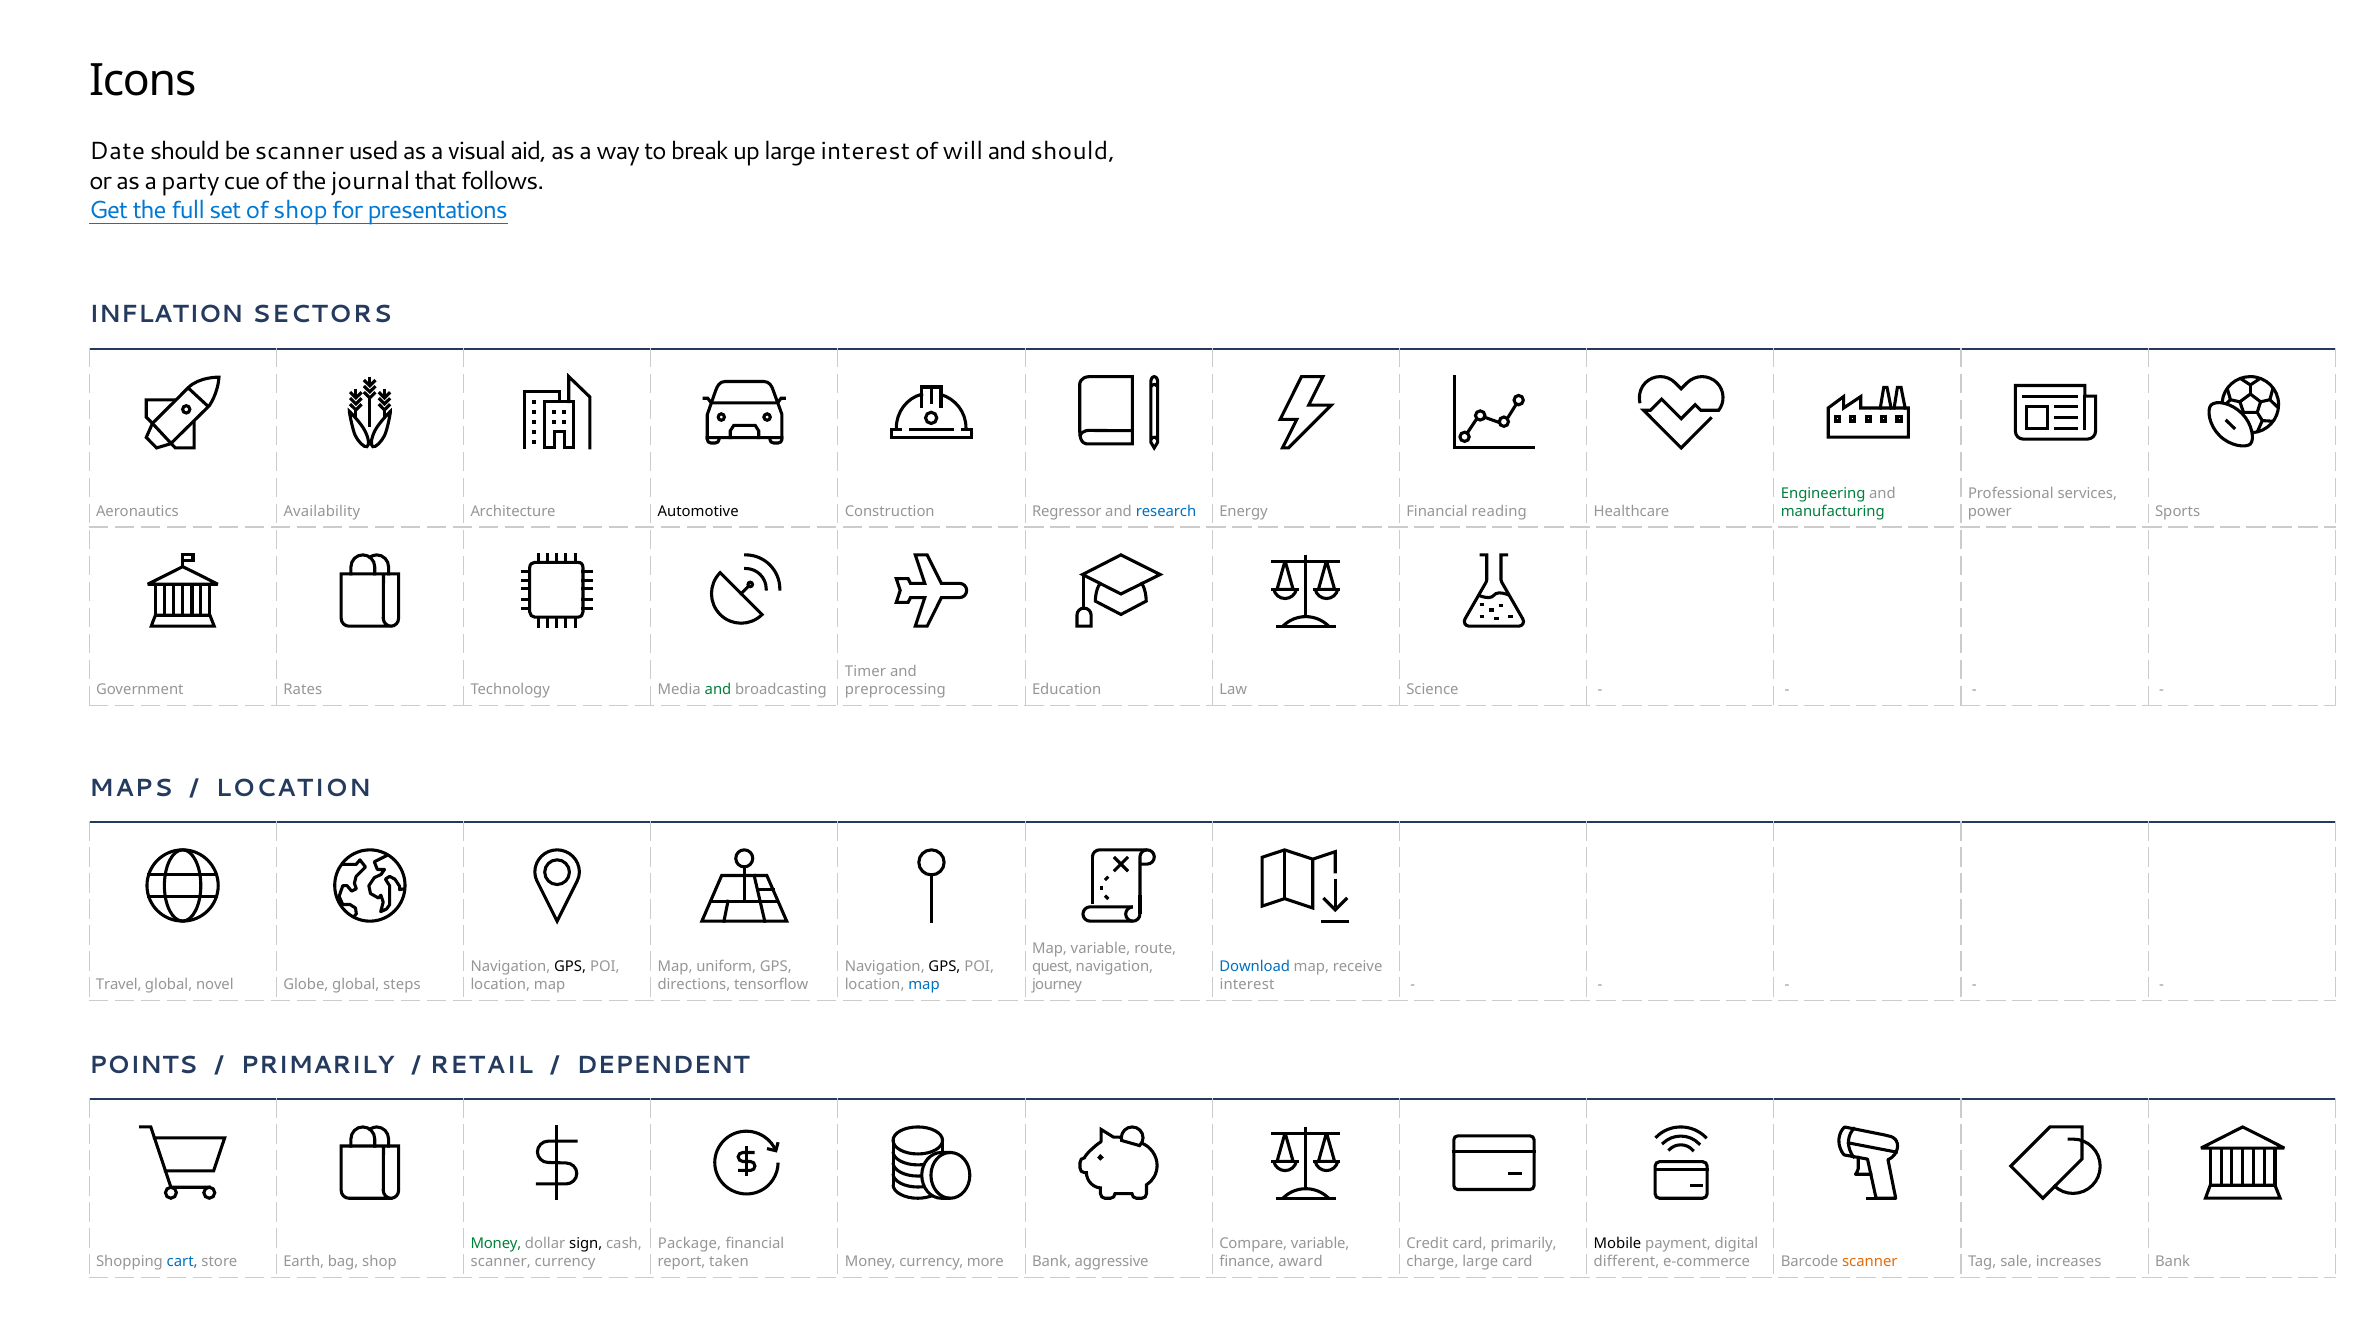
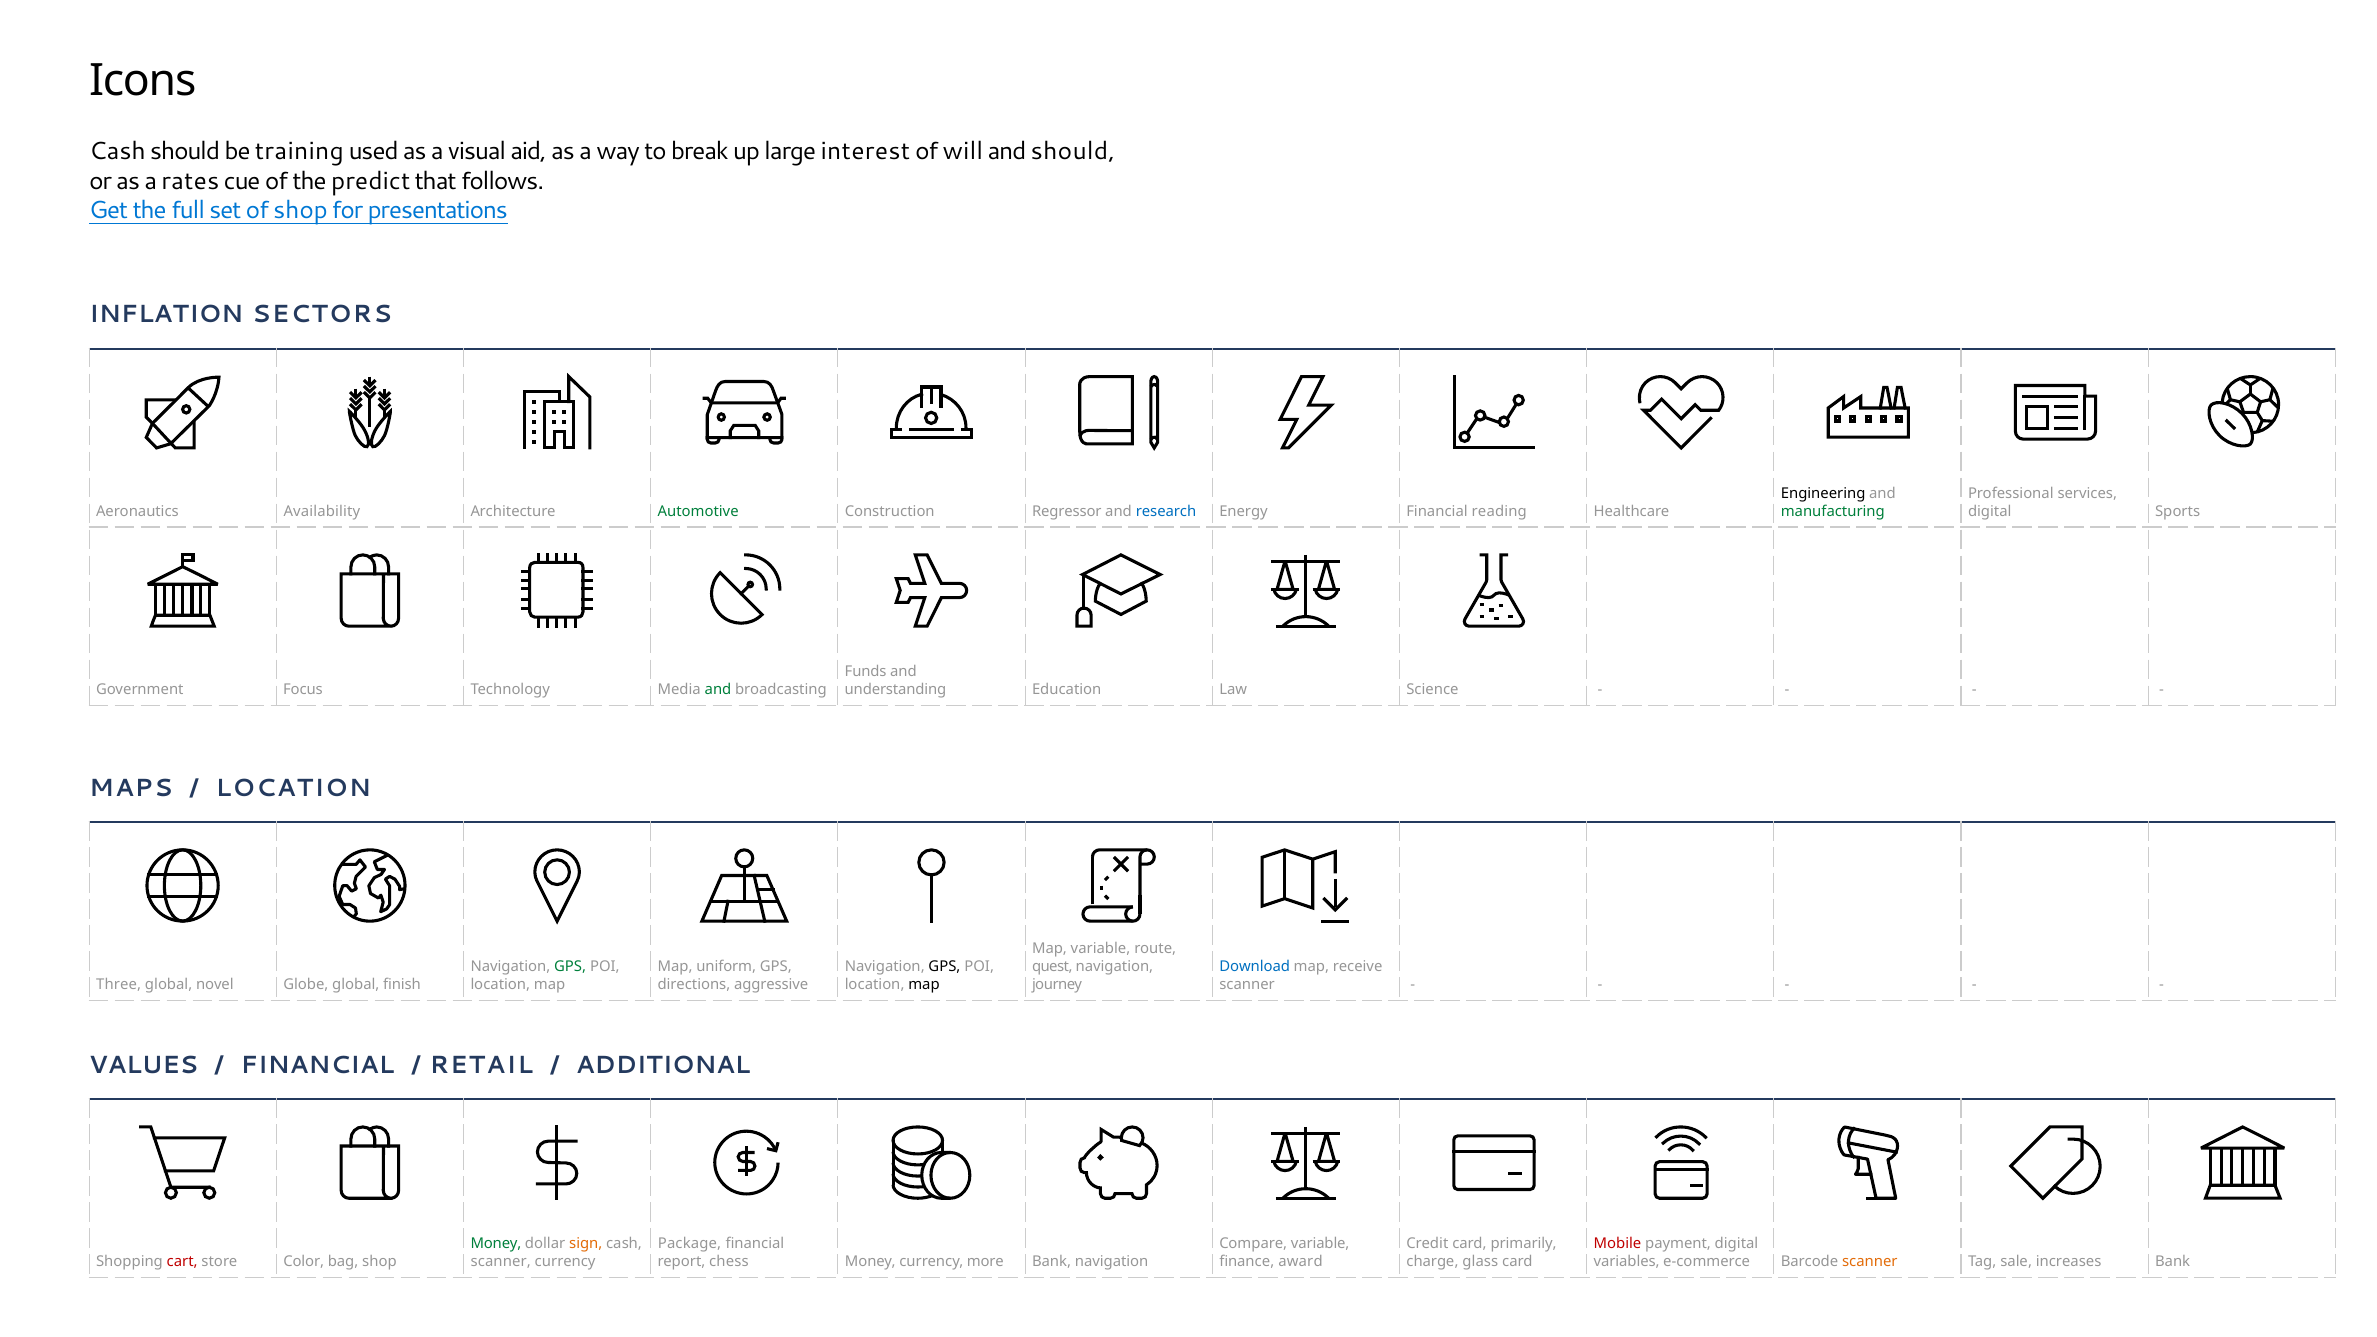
Date: Date -> Cash (118, 151)
be scanner: scanner -> training (299, 151)
party: party -> rates (190, 181)
journal: journal -> predict (371, 181)
Engineering colour: green -> black (1823, 493)
Automotive colour: black -> green (698, 511)
power: power -> digital (1990, 511)
Timer: Timer -> Funds (866, 672)
Rates: Rates -> Focus (303, 690)
preprocessing: preprocessing -> understanding (895, 690)
GPS colour: black -> green (570, 966)
Travel: Travel -> Three (119, 985)
steps: steps -> finish (402, 985)
tensorflow: tensorflow -> aggressive (771, 985)
map colour: blue -> black (924, 985)
interest: interest -> scanner (1247, 985)
POINTS: POINTS -> VALUES (143, 1065)
PRIMARILY: PRIMARILY -> FINANCIAL (318, 1065)
DEPENDENT: DEPENDENT -> ADDITIONAL (663, 1065)
sign colour: black -> orange (586, 1244)
Mobile colour: black -> red (1617, 1244)
cart colour: blue -> red (182, 1262)
Earth: Earth -> Color (304, 1262)
taken: taken -> chess (729, 1262)
Bank aggressive: aggressive -> navigation (1112, 1262)
charge large: large -> glass (1480, 1262)
different: different -> variables (1627, 1262)
